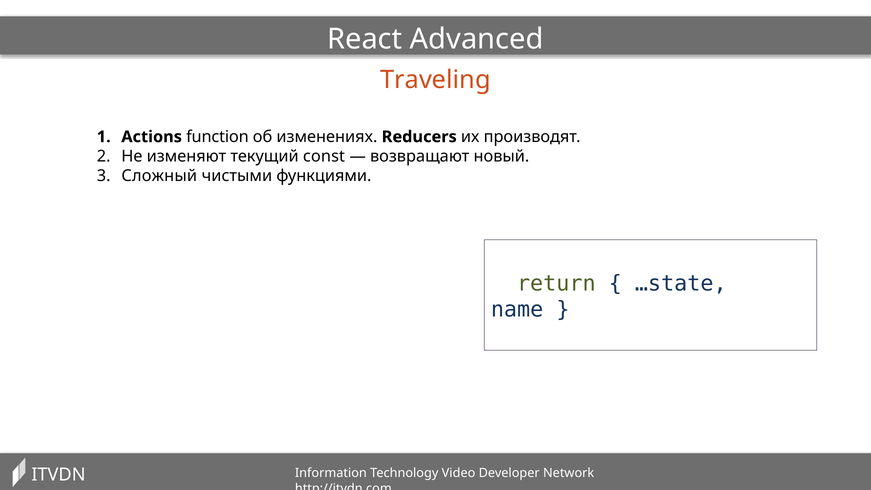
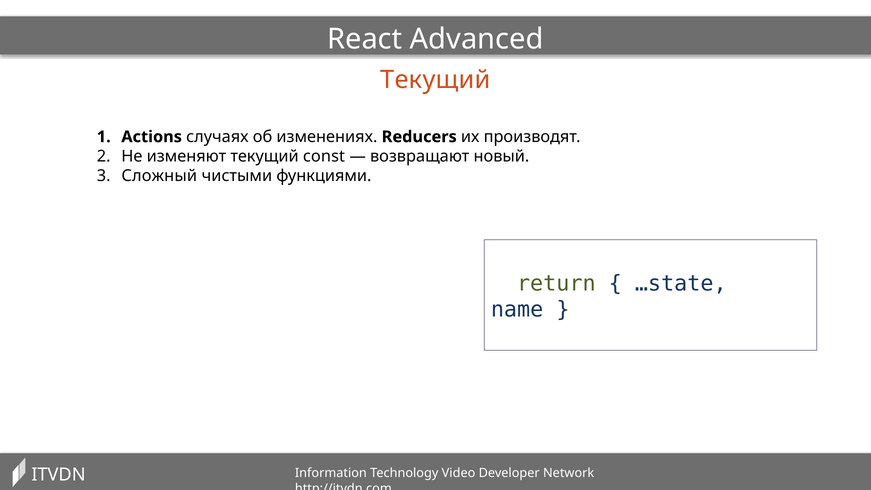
Traveling: Traveling -> Текущий (435, 80)
function: function -> случаях (217, 137)
